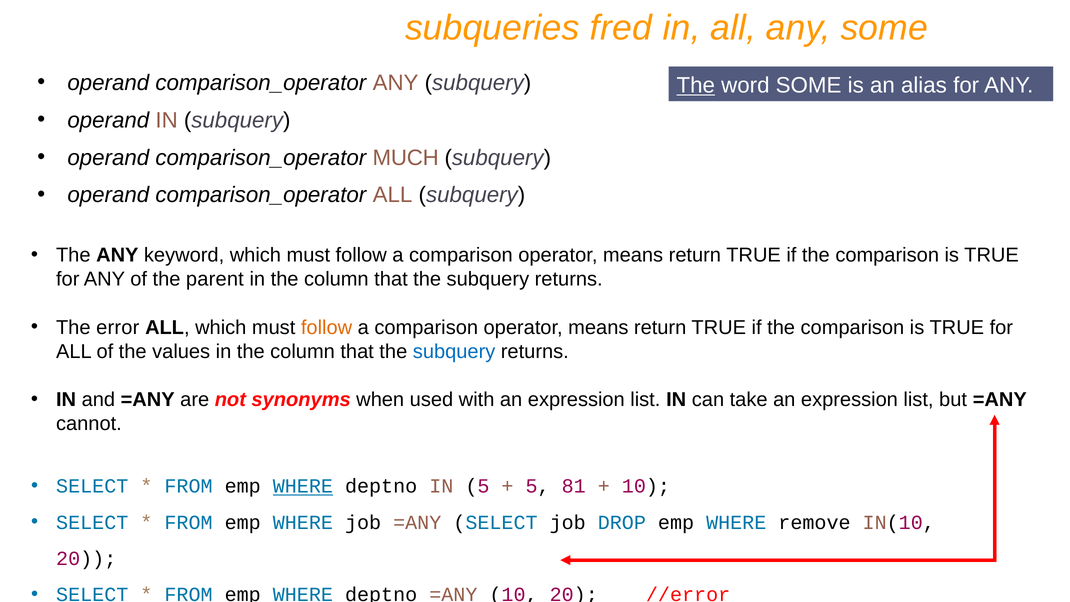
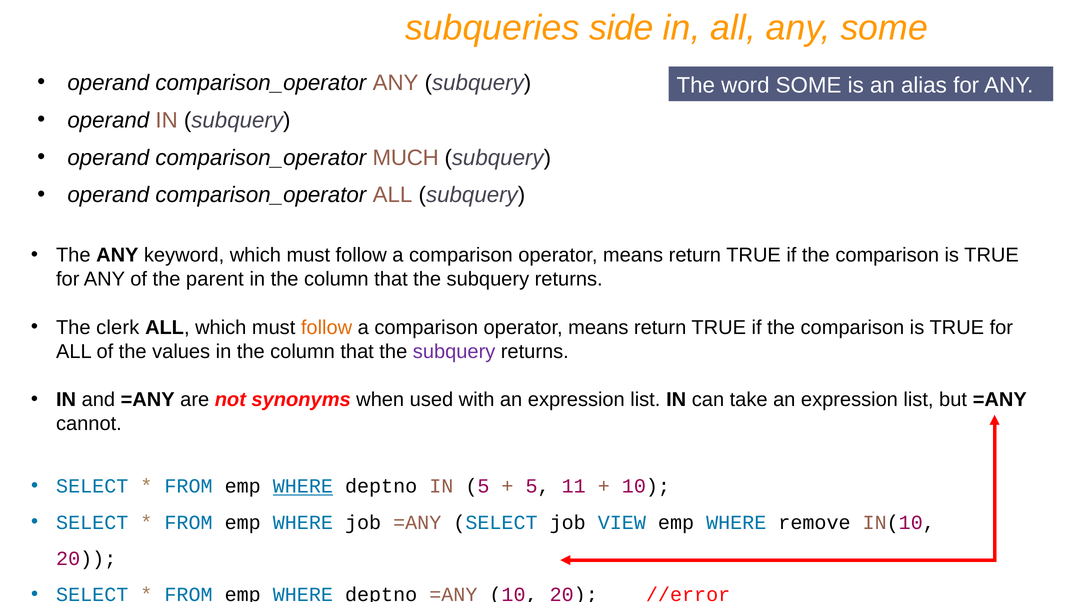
fred: fred -> side (621, 28)
The underline: present -> none (696, 85)
error: error -> clerk (118, 327)
subquery colour: blue -> purple (454, 351)
81: 81 -> 11 (574, 486)
DROP: DROP -> VIEW (622, 522)
